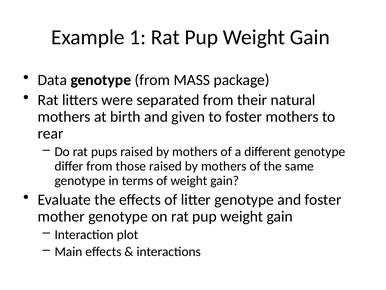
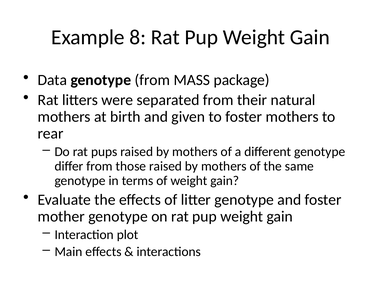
1: 1 -> 8 (138, 37)
